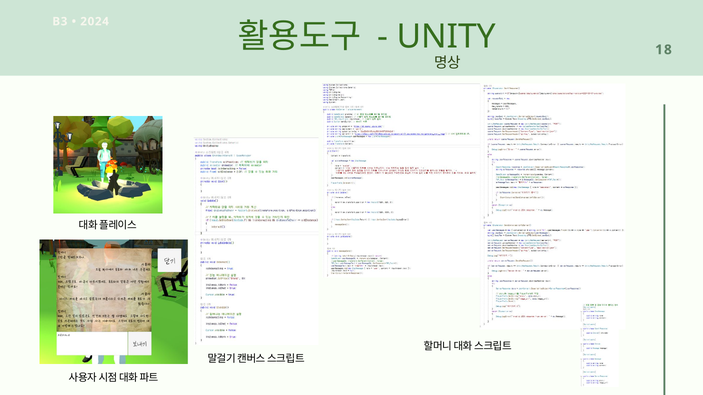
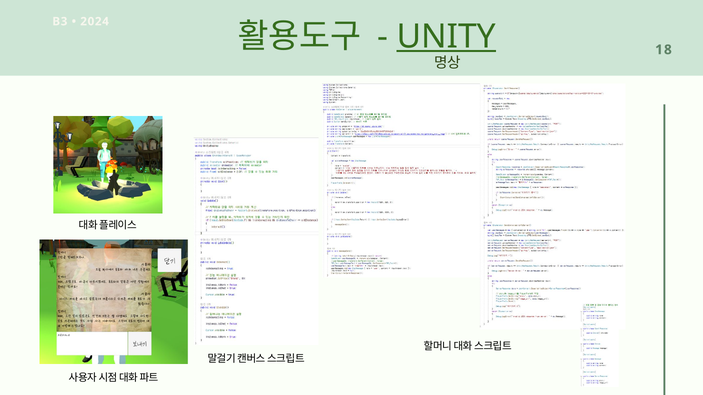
UNITY underline: none -> present (446, 37)
